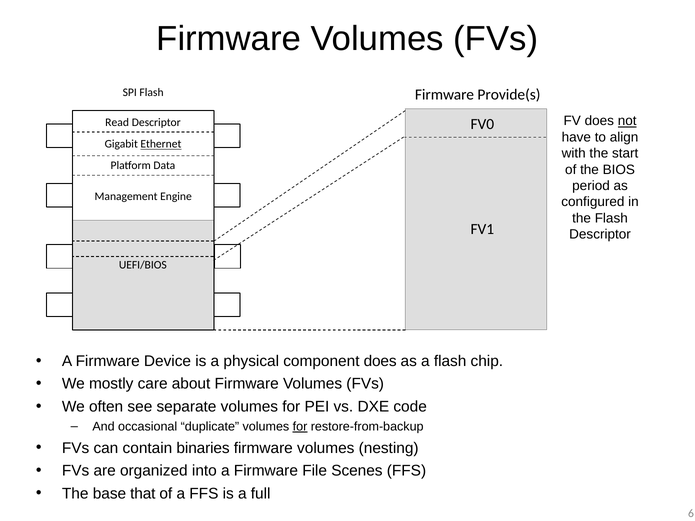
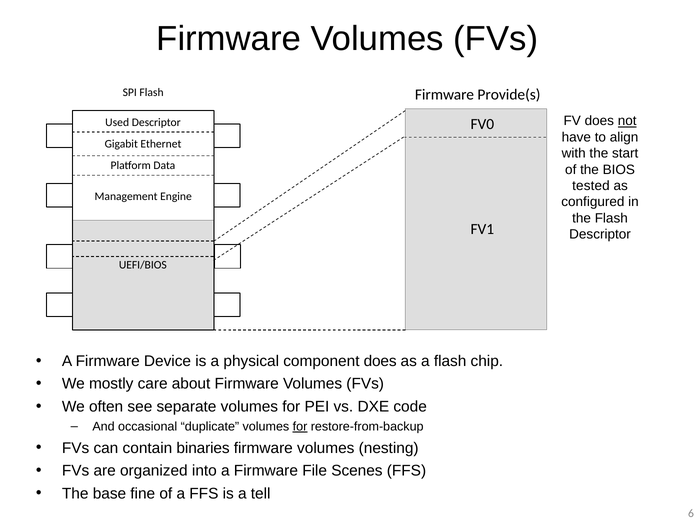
Read: Read -> Used (117, 122)
Ethernet underline: present -> none (161, 144)
period: period -> tested (591, 186)
that: that -> fine (143, 494)
full: full -> tell (261, 494)
